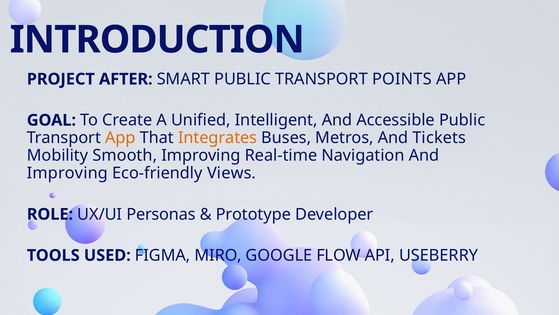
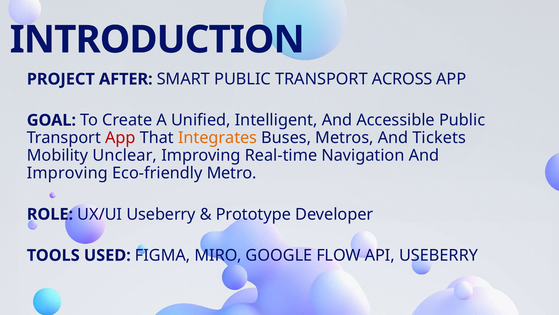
POINTS: POINTS -> ACROSS (402, 79)
App colour: orange -> red (120, 138)
Smooth: Smooth -> Unclear (125, 155)
Views: Views -> Metro (232, 173)
UX/UI Personas: Personas -> Useberry (161, 214)
